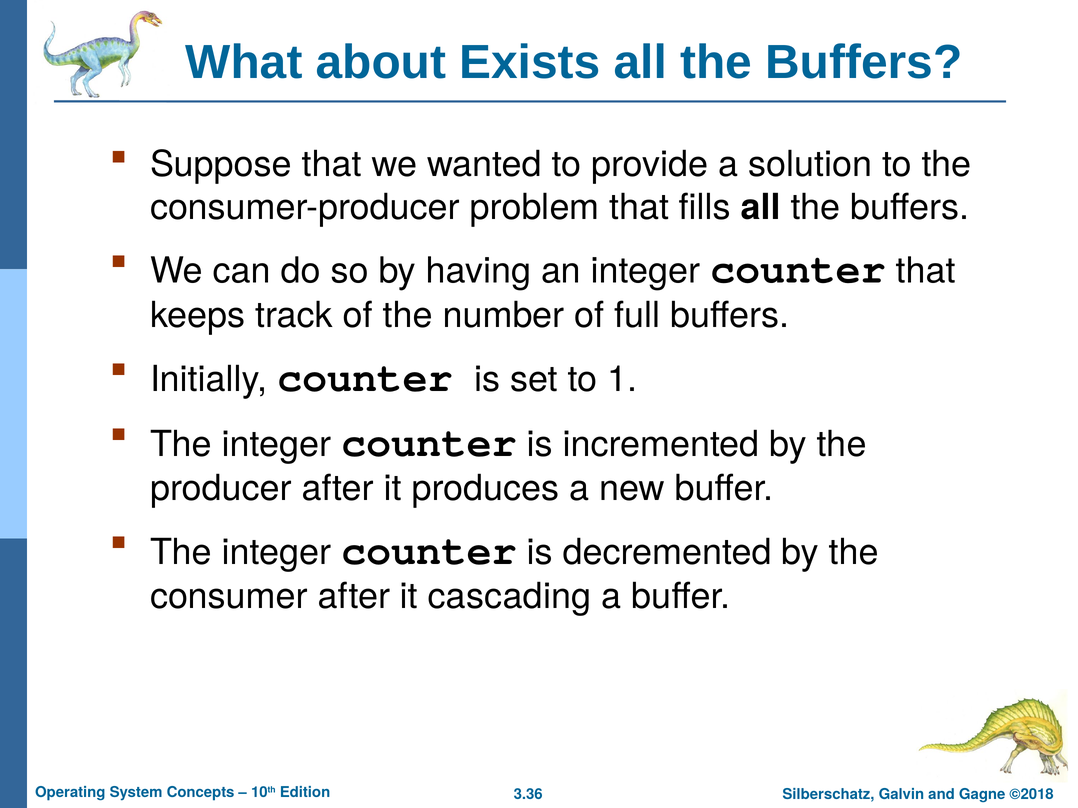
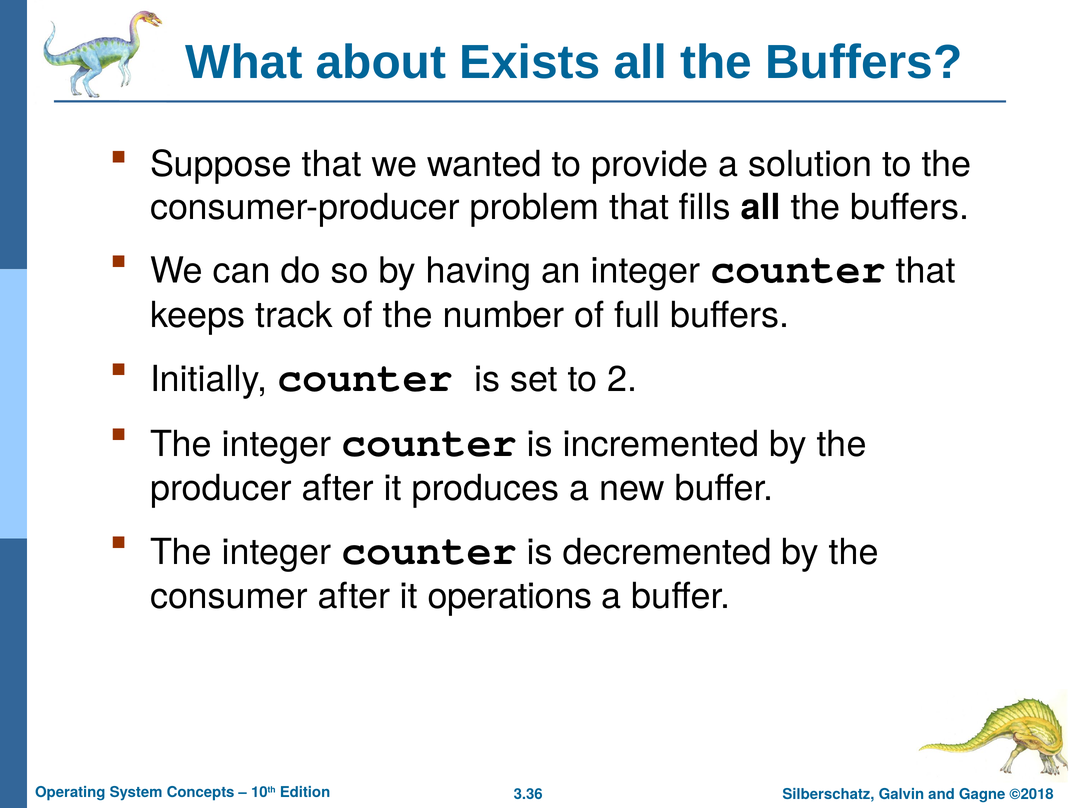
1: 1 -> 2 (622, 379)
cascading: cascading -> operations (510, 597)
